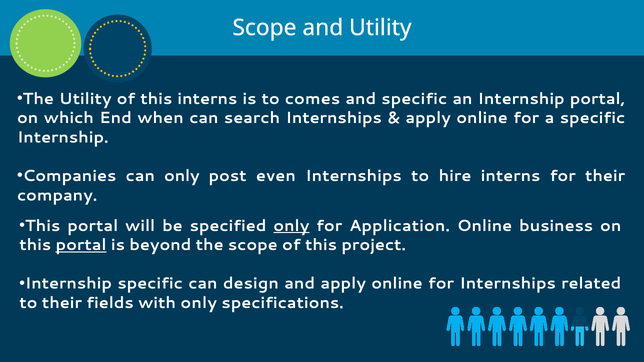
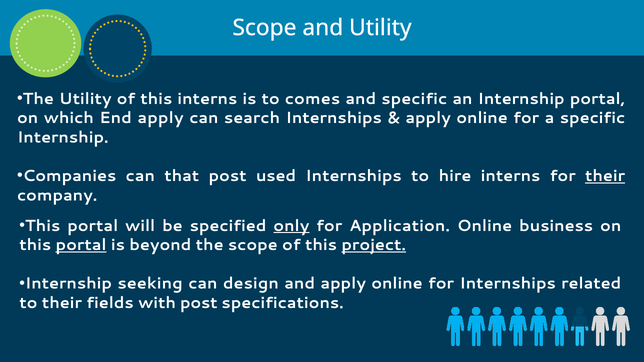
End when: when -> apply (160, 118)
can only: only -> that (182, 176)
even: even -> used (276, 176)
their underline: none -> present (605, 176)
project underline: none -> present (374, 245)
Internship specific: specific -> seeking (150, 284)
with only: only -> post (199, 303)
